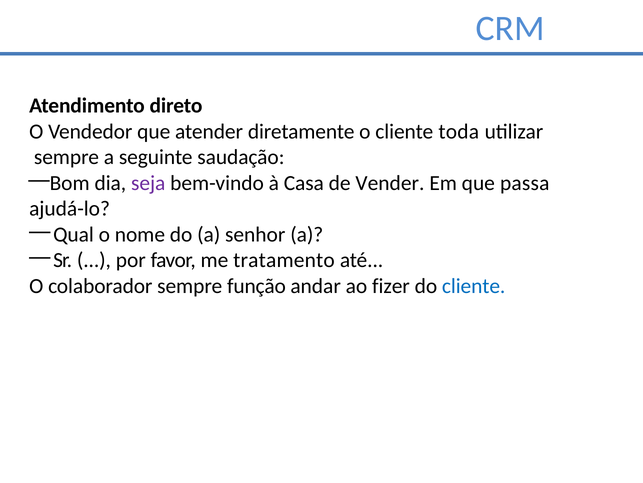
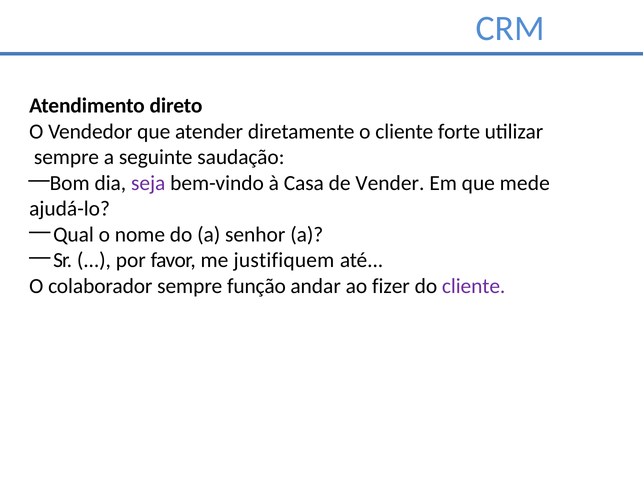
toda: toda -> forte (459, 131)
passa: passa -> mede (525, 183)
tratamento: tratamento -> justifiquem (284, 260)
cliente colour: blue -> purple (474, 286)
